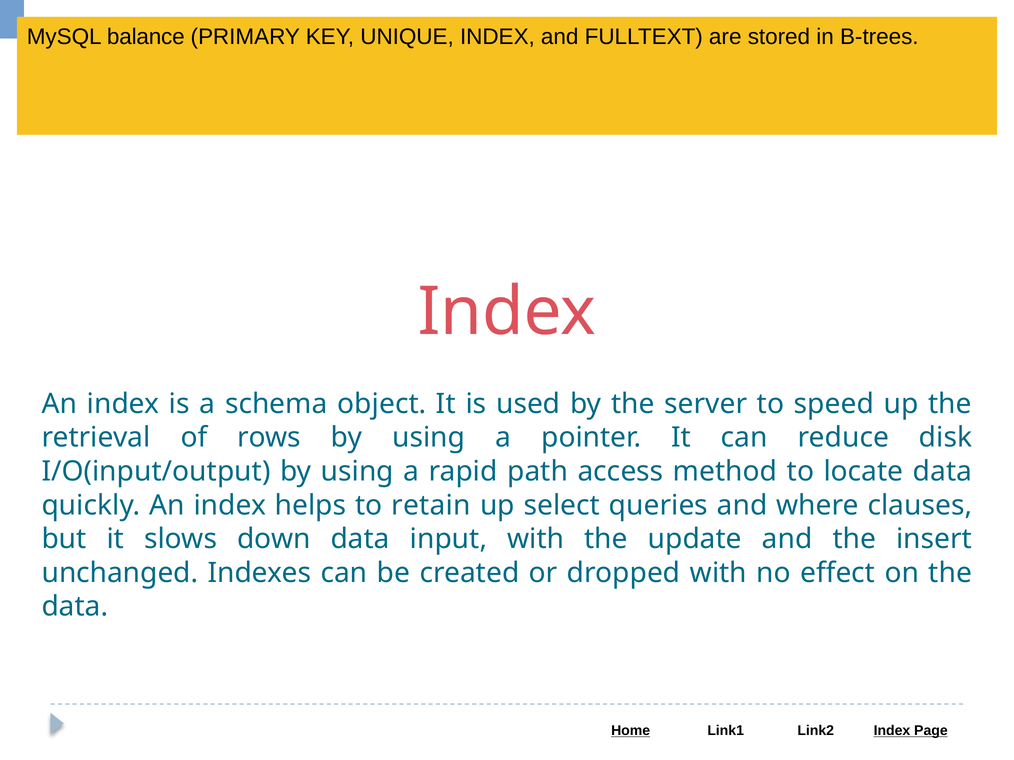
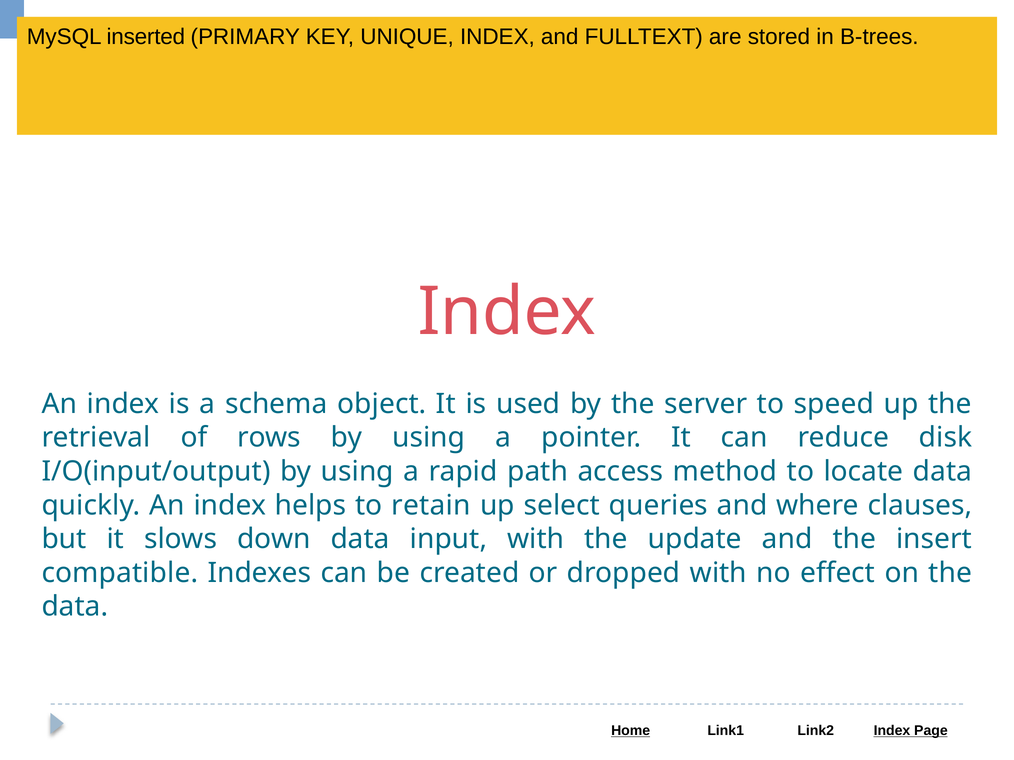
balance: balance -> inserted (146, 37)
unchanged: unchanged -> compatible (120, 573)
